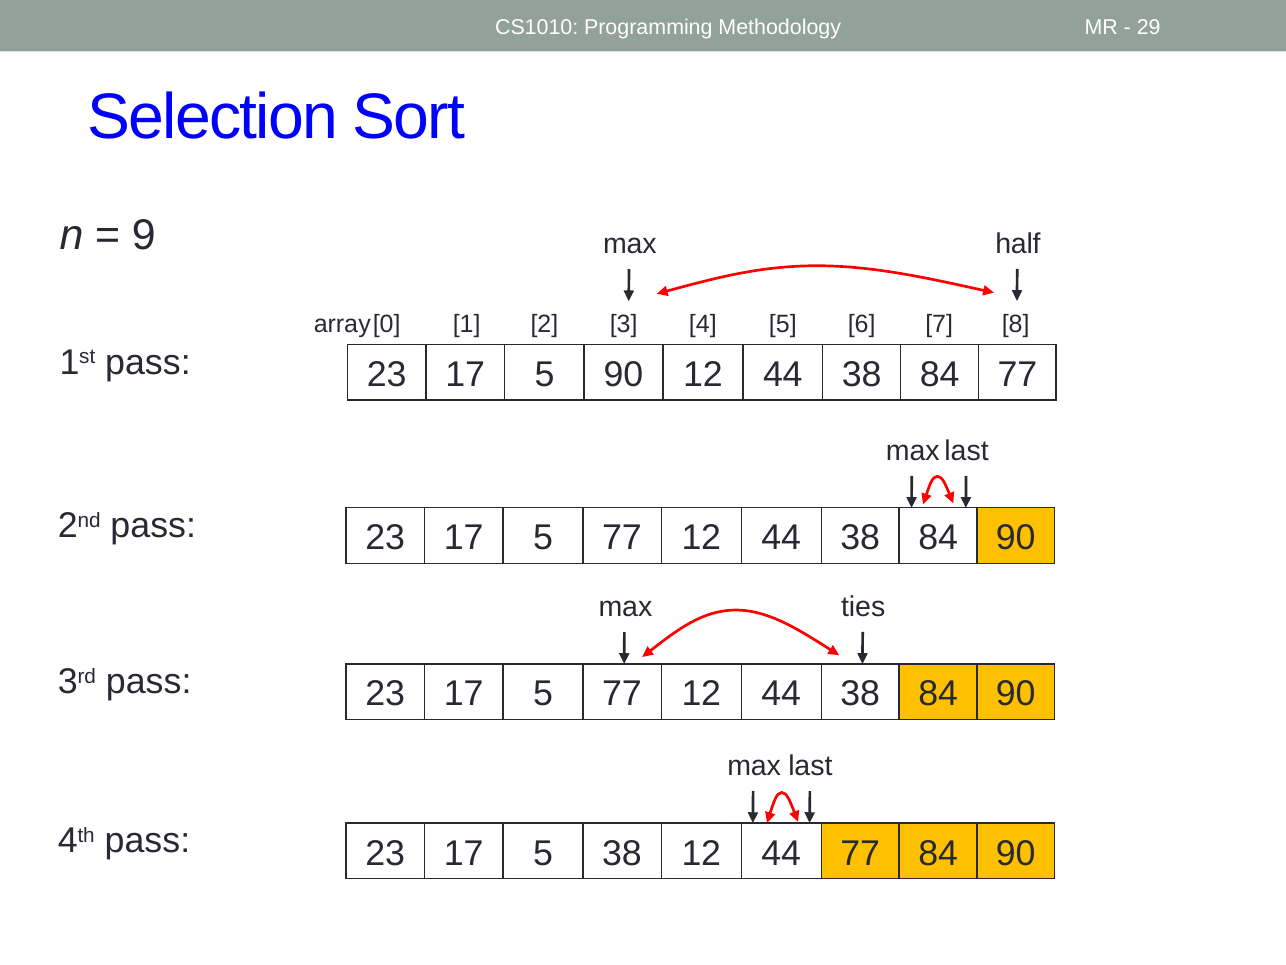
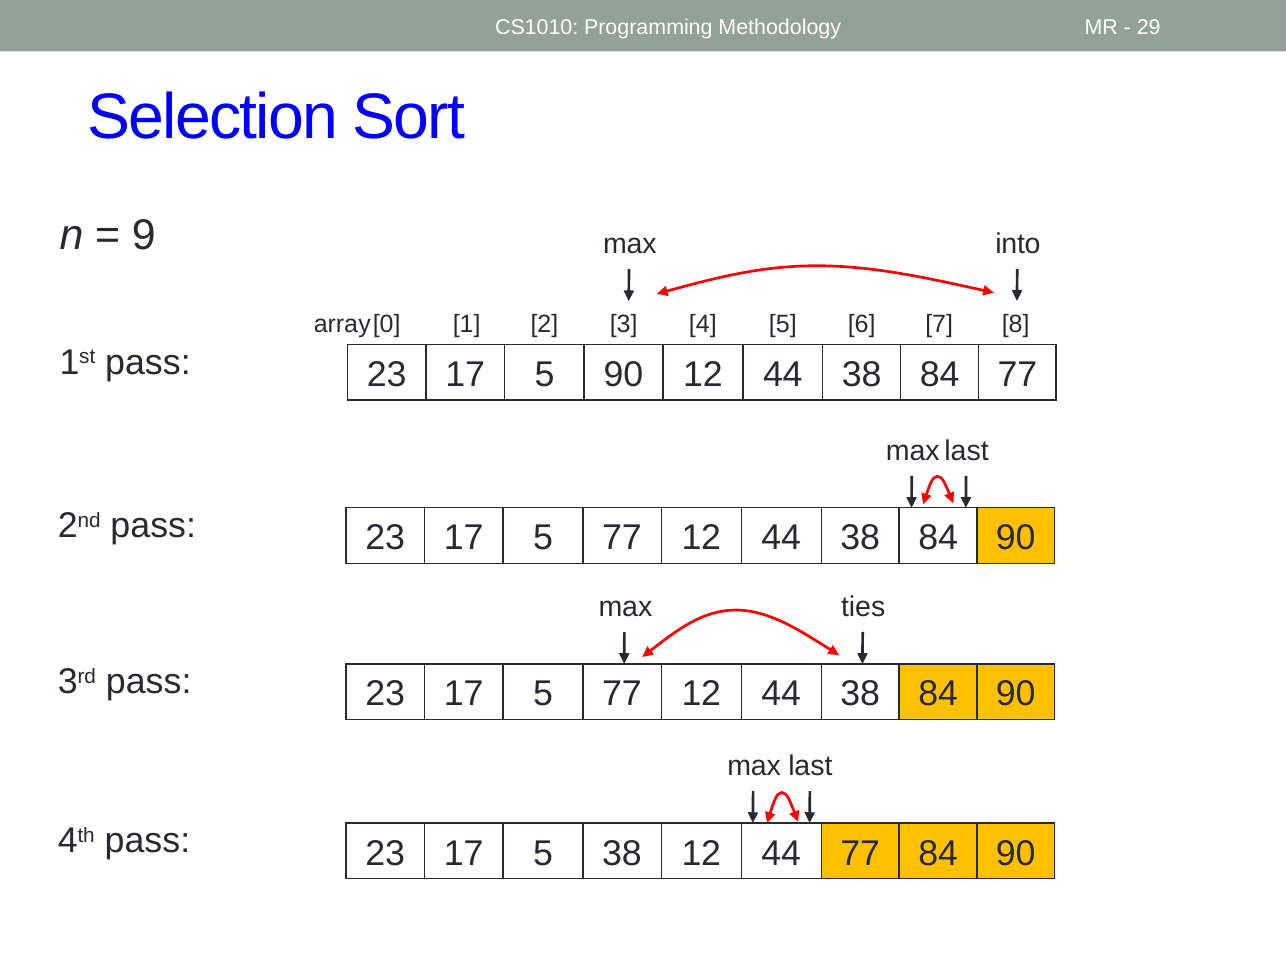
half: half -> into (1018, 244)
